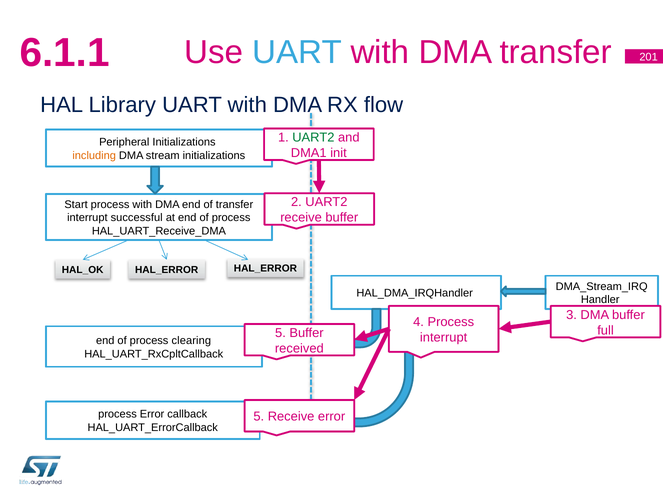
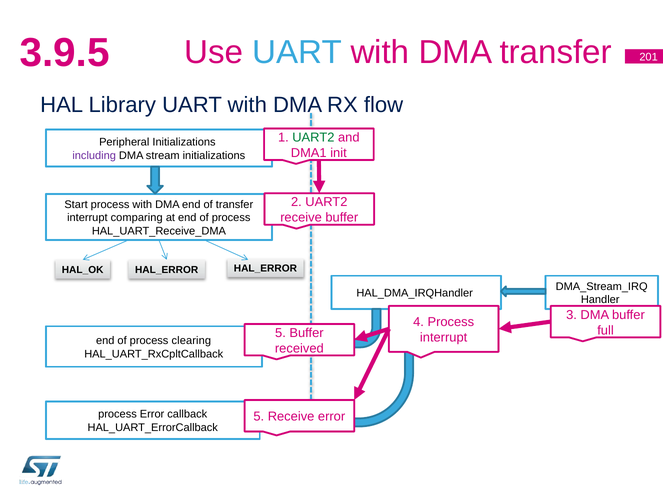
6.1.1: 6.1.1 -> 3.9.5 (65, 53)
including colour: orange -> purple (94, 155)
successful: successful -> comparing (137, 218)
